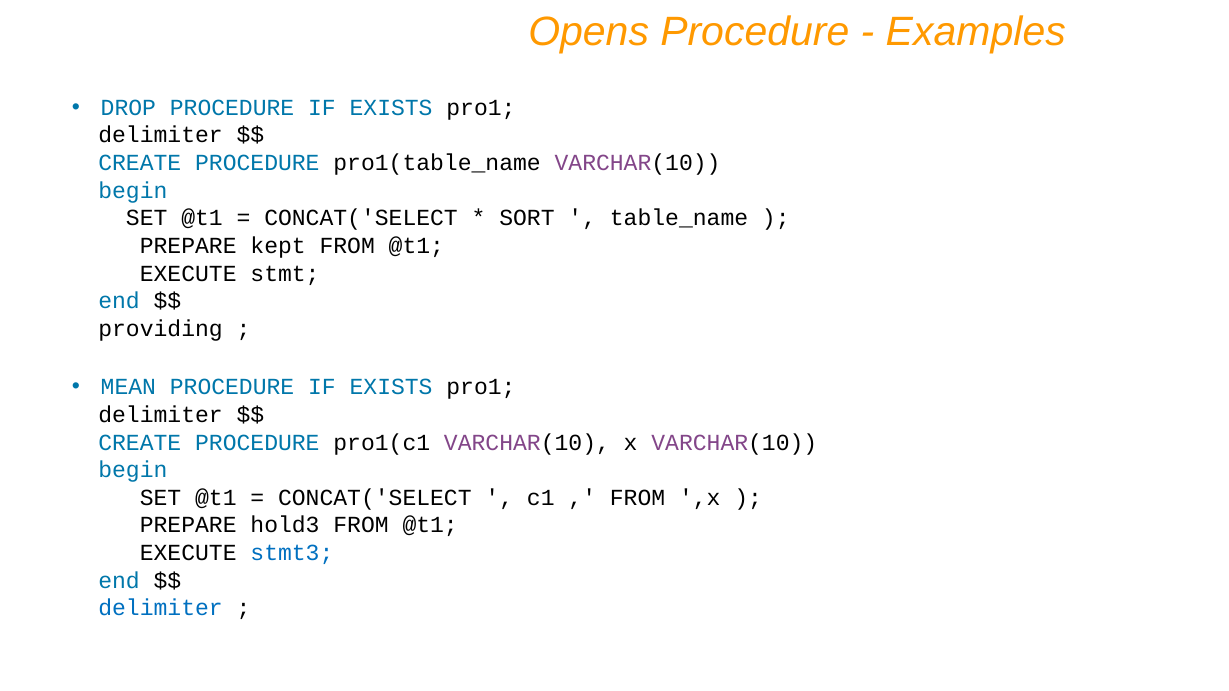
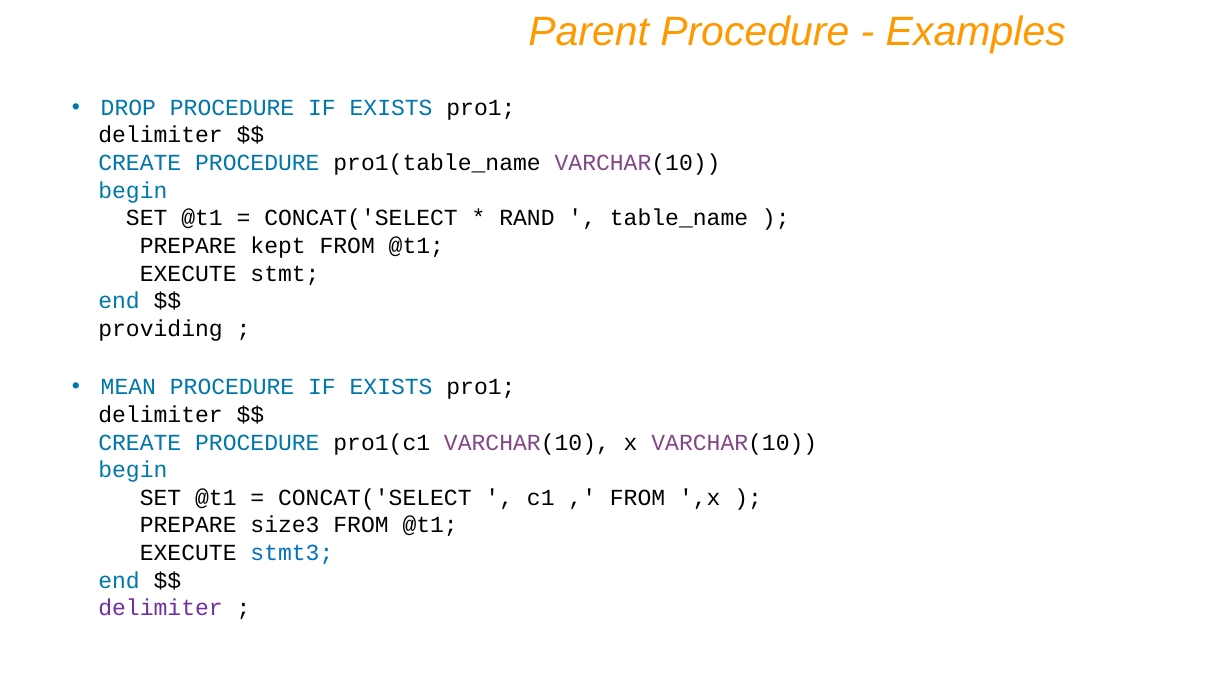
Opens: Opens -> Parent (589, 32)
SORT: SORT -> RAND (527, 218)
hold3: hold3 -> size3 (285, 526)
delimiter colour: blue -> purple (161, 609)
